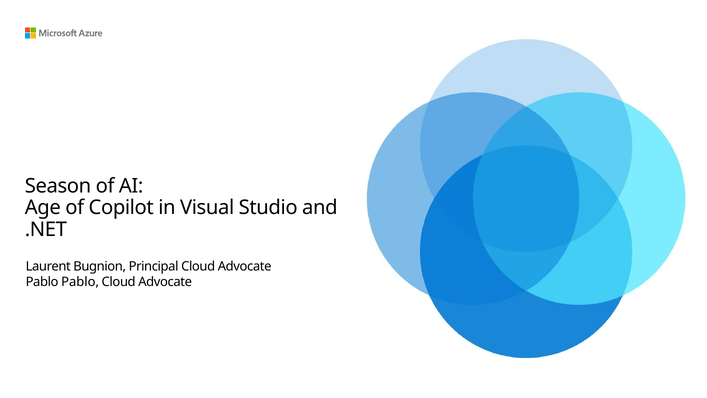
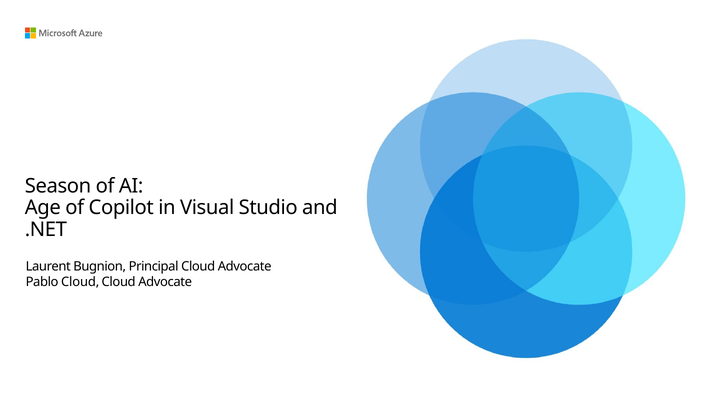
Pablo Pablo: Pablo -> Cloud (80, 282)
